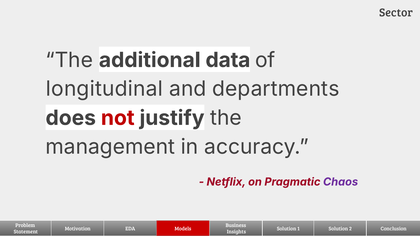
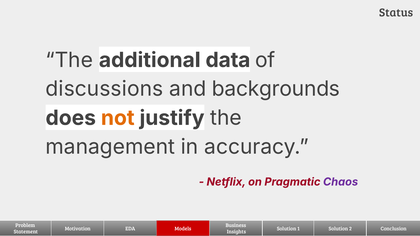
Sector: Sector -> Status (396, 13)
longitudinal: longitudinal -> discussions (104, 89)
departments: departments -> backgrounds (276, 89)
not colour: red -> orange (118, 118)
